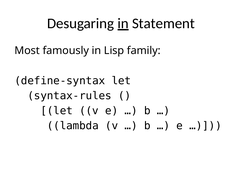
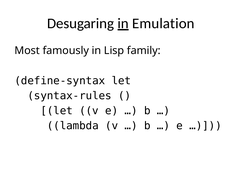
Statement: Statement -> Emulation (163, 23)
